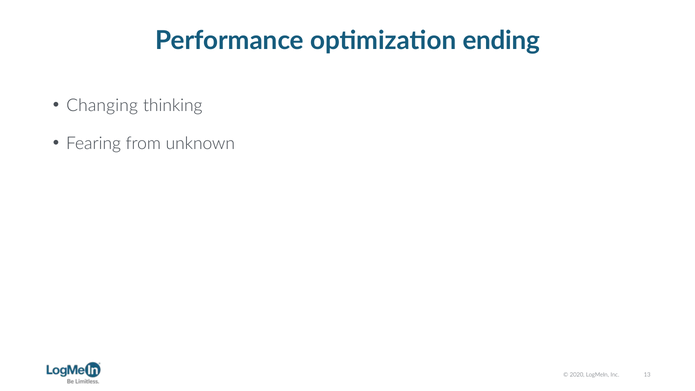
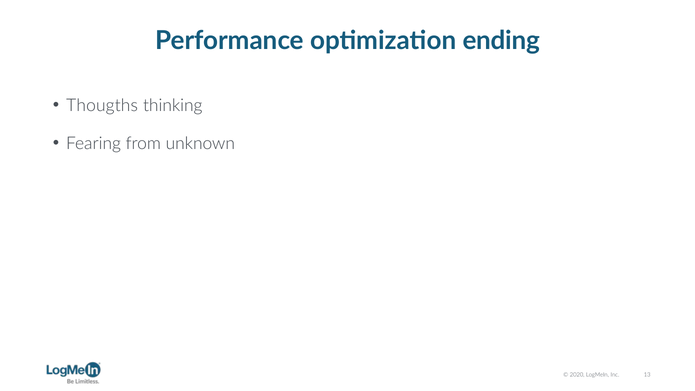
Changing: Changing -> Thougths (102, 105)
